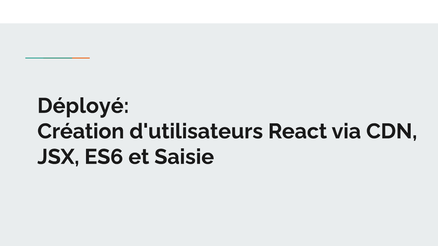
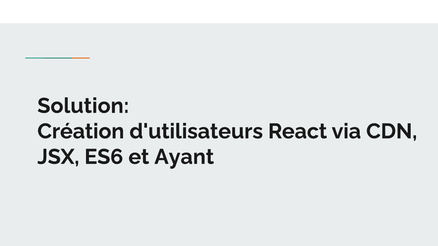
Déployé: Déployé -> Solution (83, 106)
Saisie: Saisie -> Ayant (184, 157)
